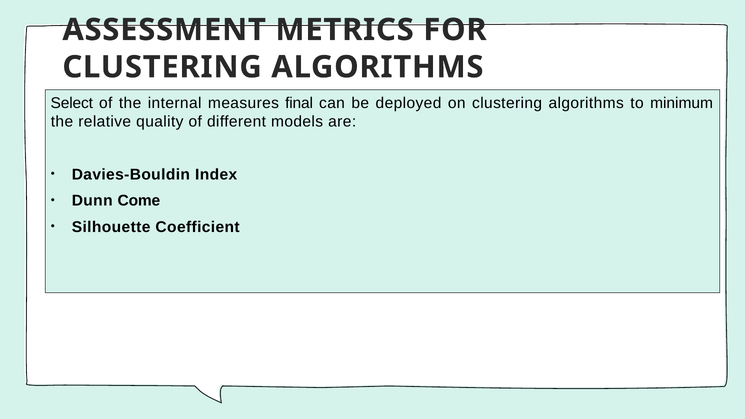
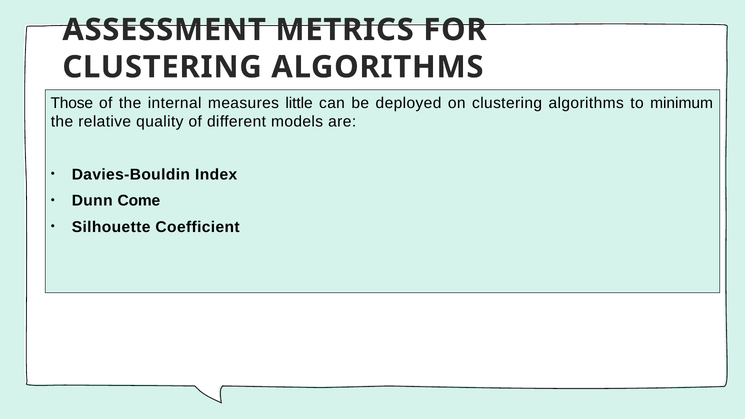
Select: Select -> Those (72, 103)
final: final -> little (299, 103)
